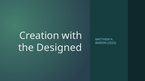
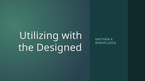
Creation: Creation -> Utilizing (39, 36)
